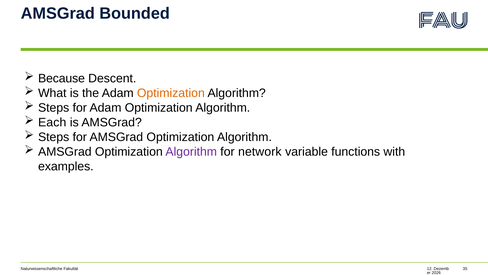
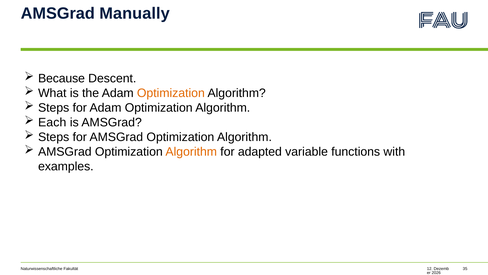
Bounded: Bounded -> Manually (135, 13)
Algorithm colour: purple -> orange (191, 151)
network: network -> adapted (260, 151)
